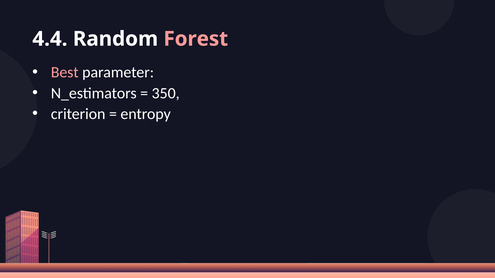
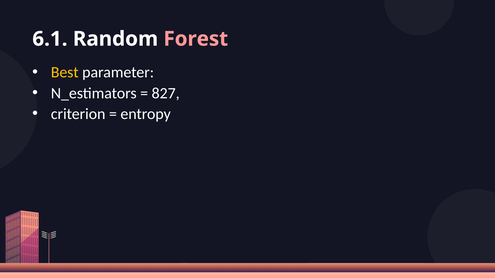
4.4: 4.4 -> 6.1 (50, 39)
Best colour: pink -> yellow (65, 72)
350: 350 -> 827 (166, 93)
